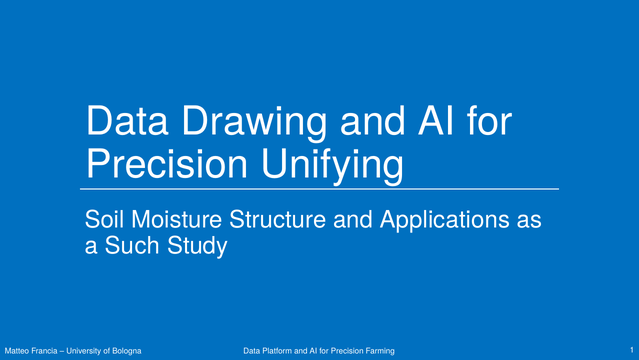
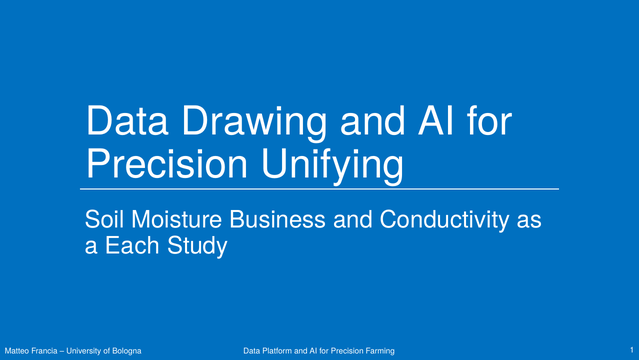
Structure: Structure -> Business (278, 220)
Applications: Applications -> Conductivity (445, 220)
Such: Such -> Each (132, 246)
